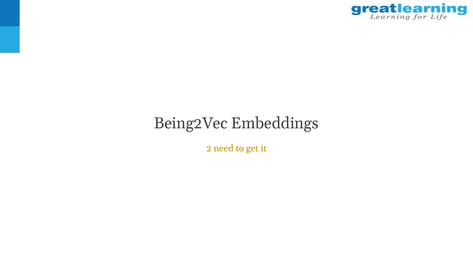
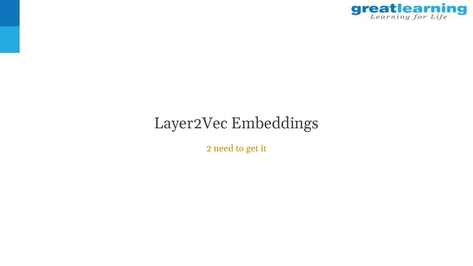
Being2Vec: Being2Vec -> Layer2Vec (191, 123)
